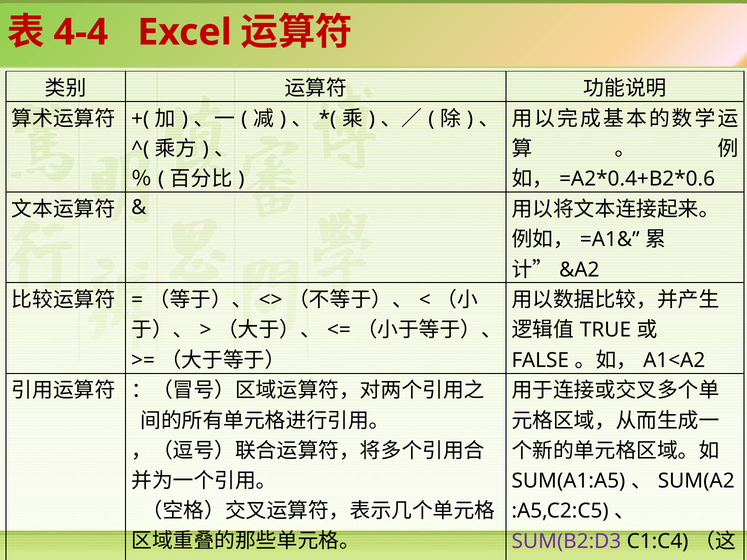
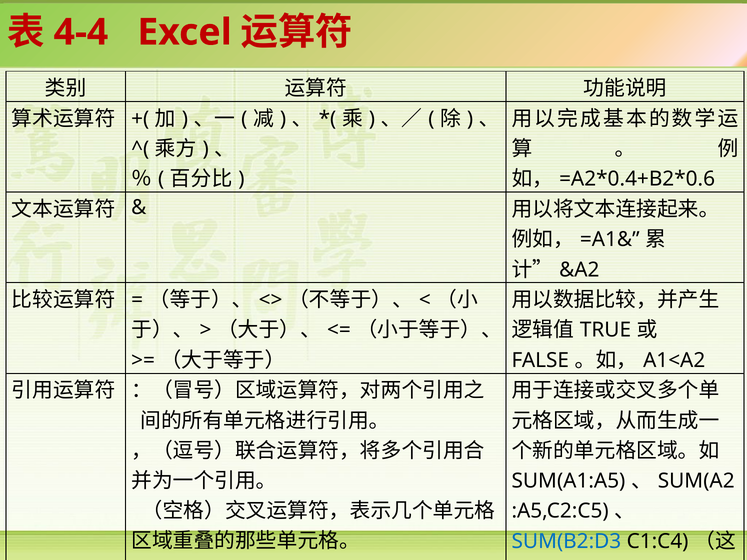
SUM(B2:D3 colour: purple -> blue (566, 542)
